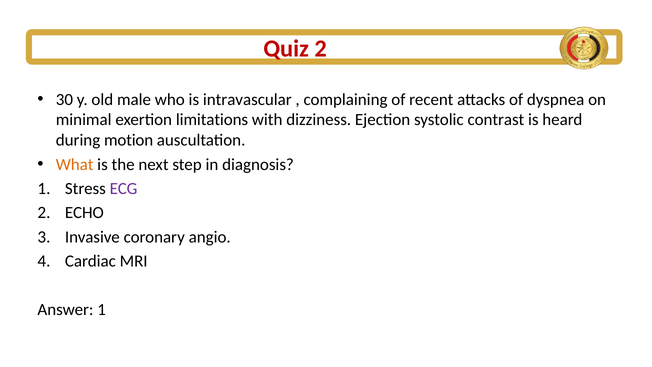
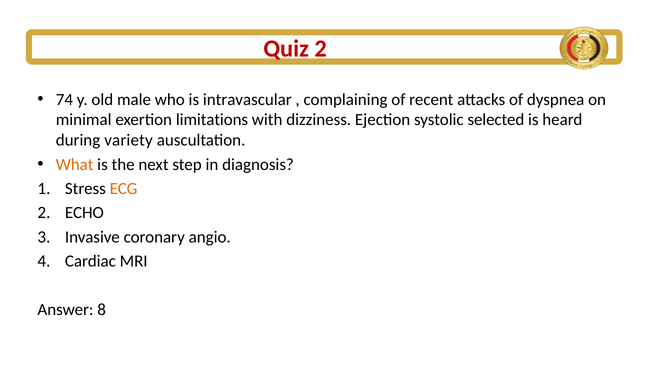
30: 30 -> 74 (64, 99)
contrast: contrast -> selected (496, 120)
motion: motion -> variety (128, 140)
ECG colour: purple -> orange (124, 188)
Answer 1: 1 -> 8 (102, 309)
